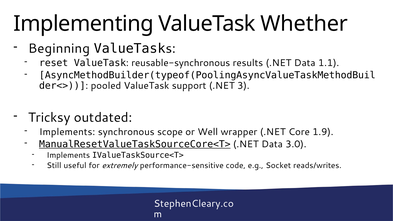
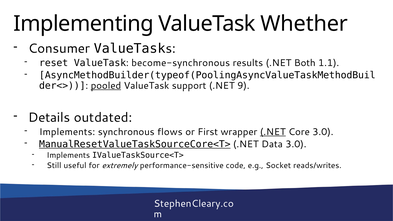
Beginning: Beginning -> Consumer (59, 49)
reusable-synchronous: reusable-synchronous -> become-synchronous (181, 63)
results .NET Data: Data -> Both (305, 63)
pooled underline: none -> present (106, 86)
3: 3 -> 9 (243, 86)
Tricksy: Tricksy -> Details (49, 118)
scope: scope -> flows (170, 132)
Well: Well -> First (208, 132)
.NET underline: none -> present (273, 132)
Core 1.9: 1.9 -> 3.0 (323, 132)
